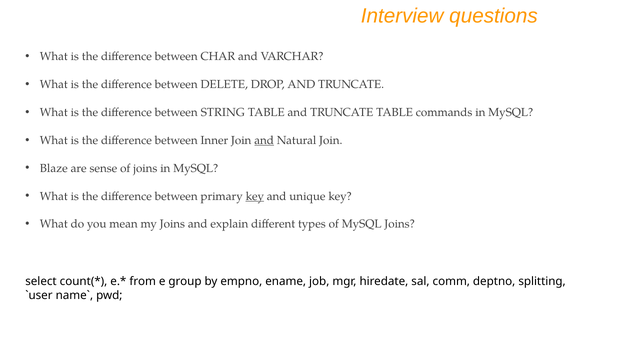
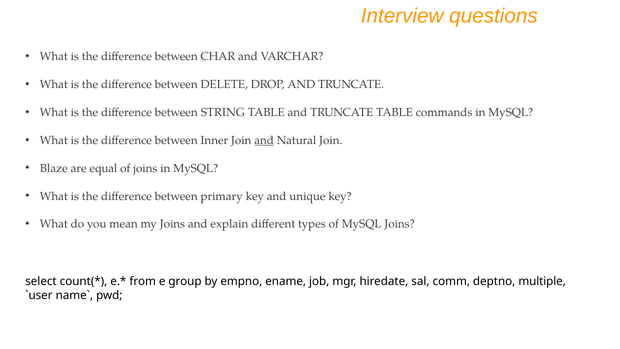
sense: sense -> equal (103, 168)
key underline: present -> none (255, 196)
splitting: splitting -> multiple (542, 281)
